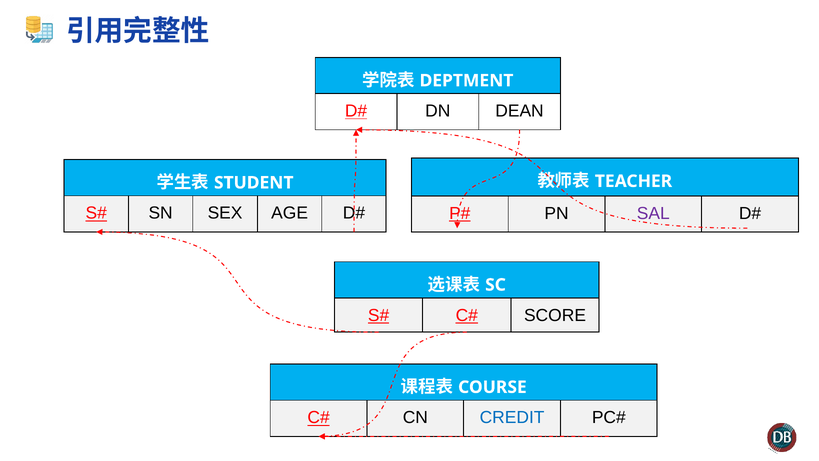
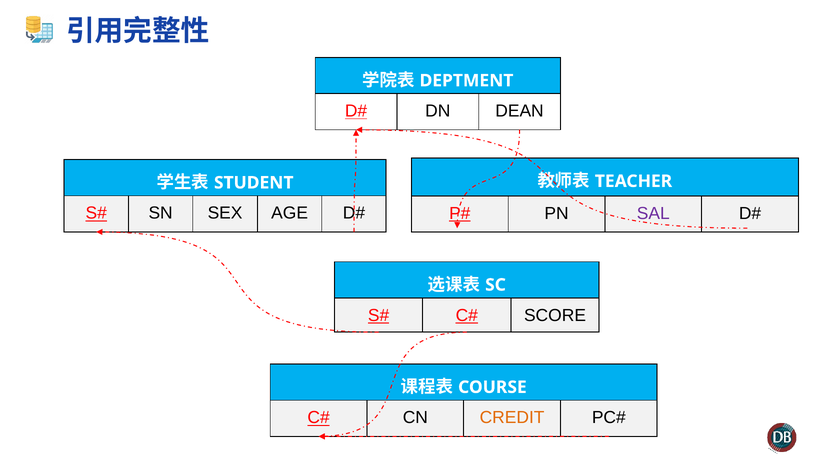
CREDIT colour: blue -> orange (512, 417)
